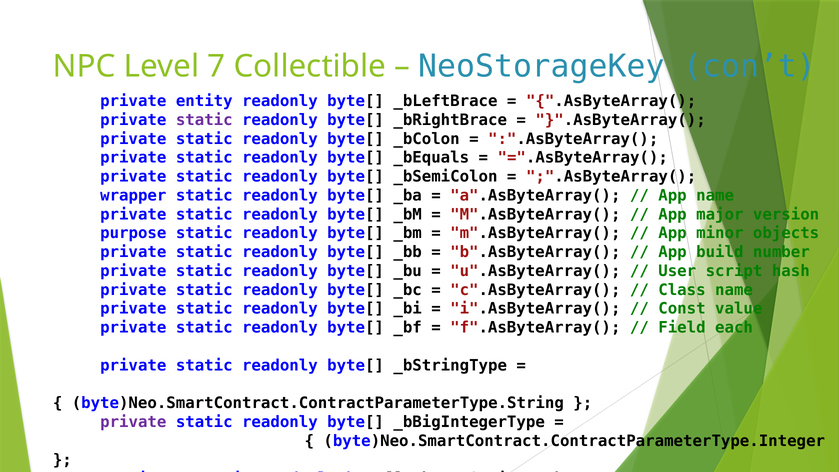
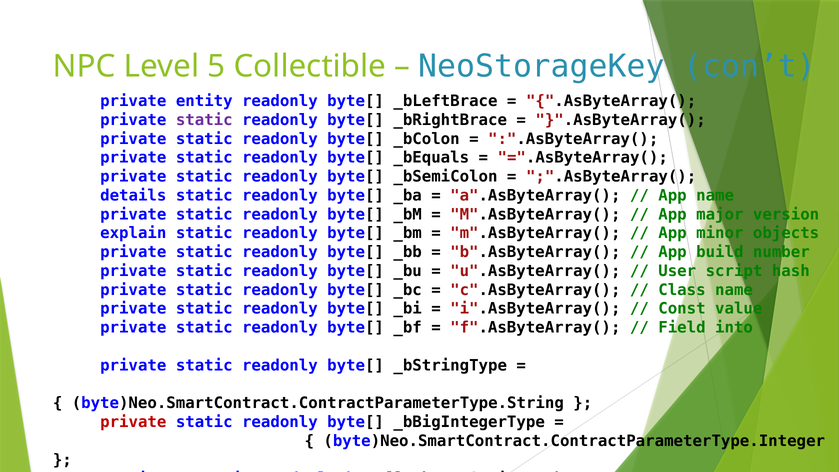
7: 7 -> 5 (216, 66)
wrapper: wrapper -> details (133, 195)
purpose: purpose -> explain (133, 233)
each: each -> into (734, 328)
private colour: purple -> red (133, 422)
